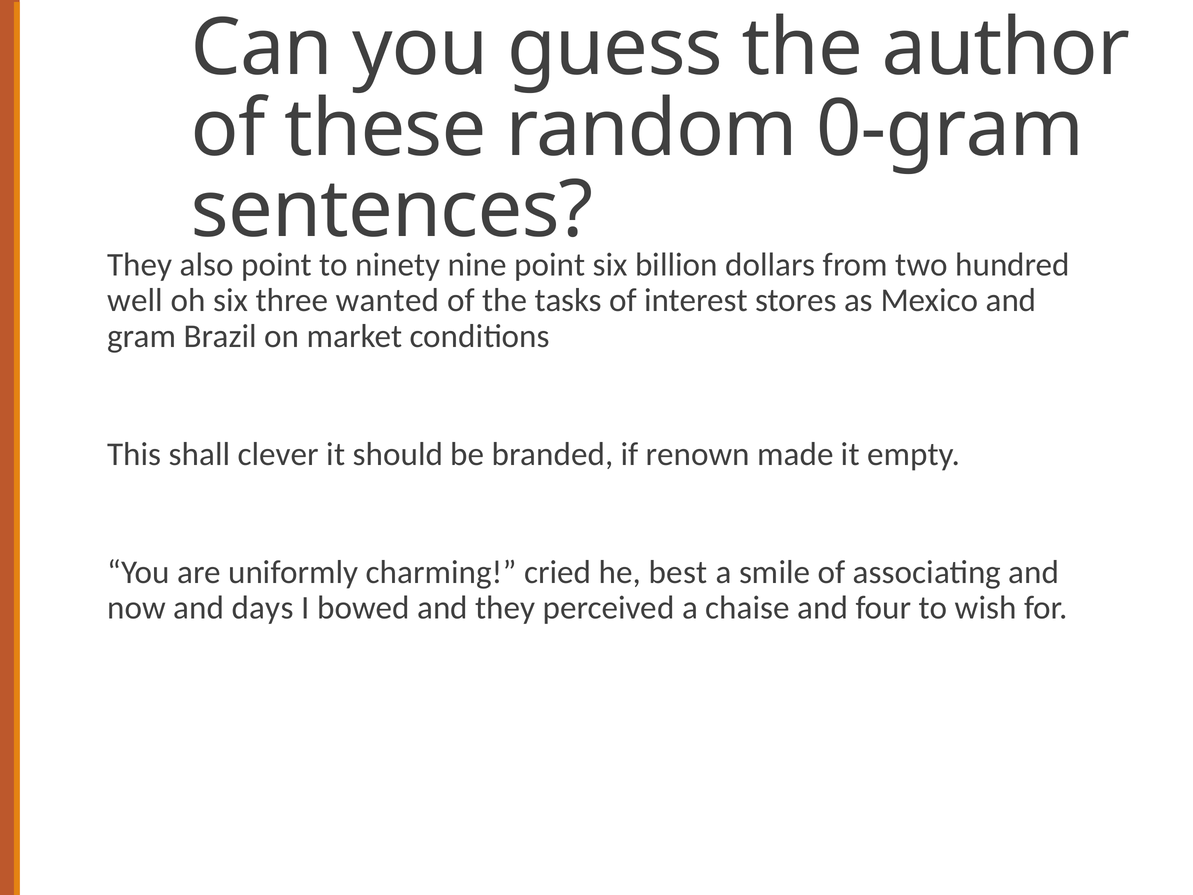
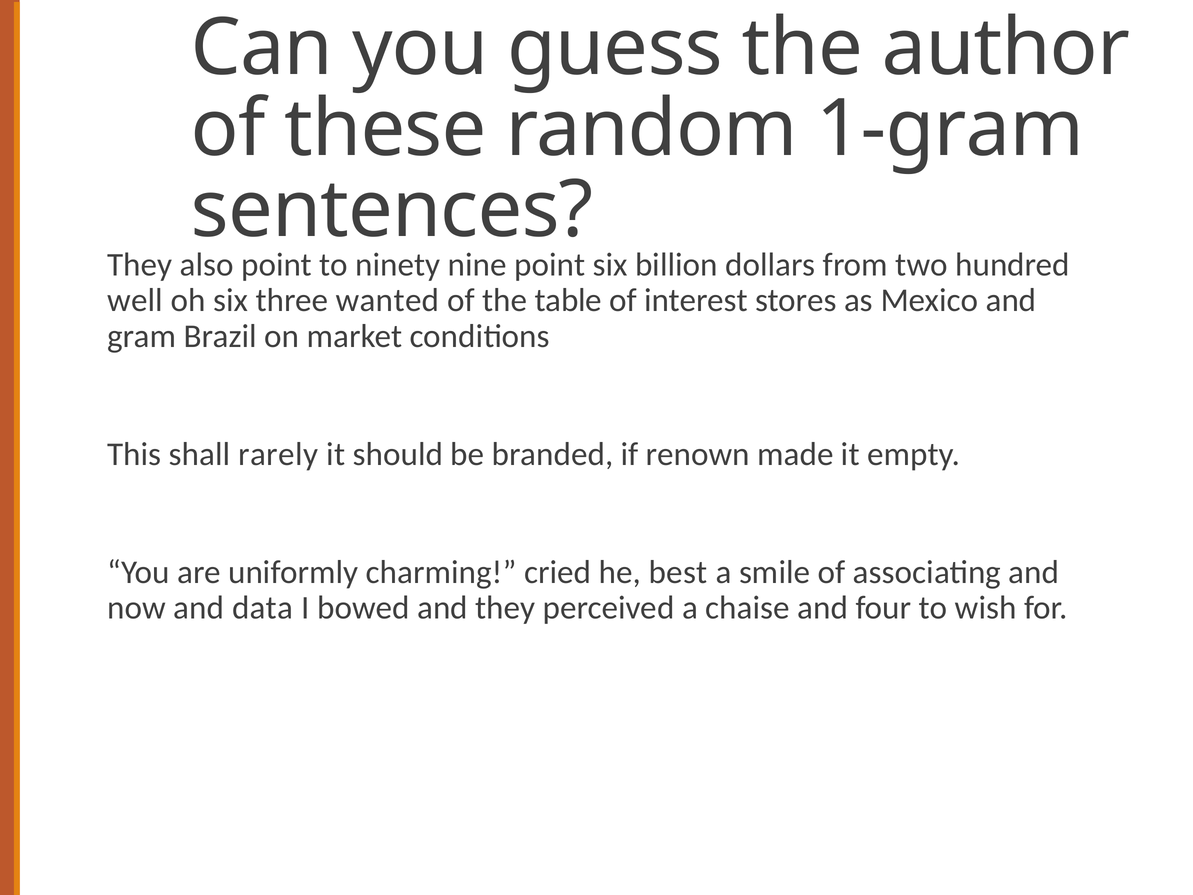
0-gram: 0-gram -> 1-gram (950, 129)
tasks: tasks -> table (568, 300)
clever: clever -> rarely (278, 454)
days: days -> data (263, 608)
